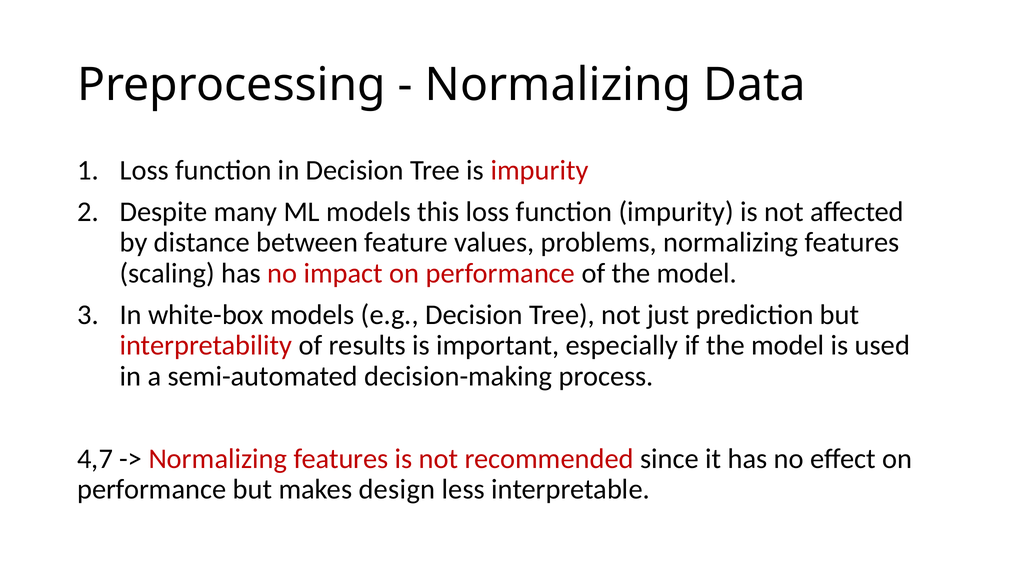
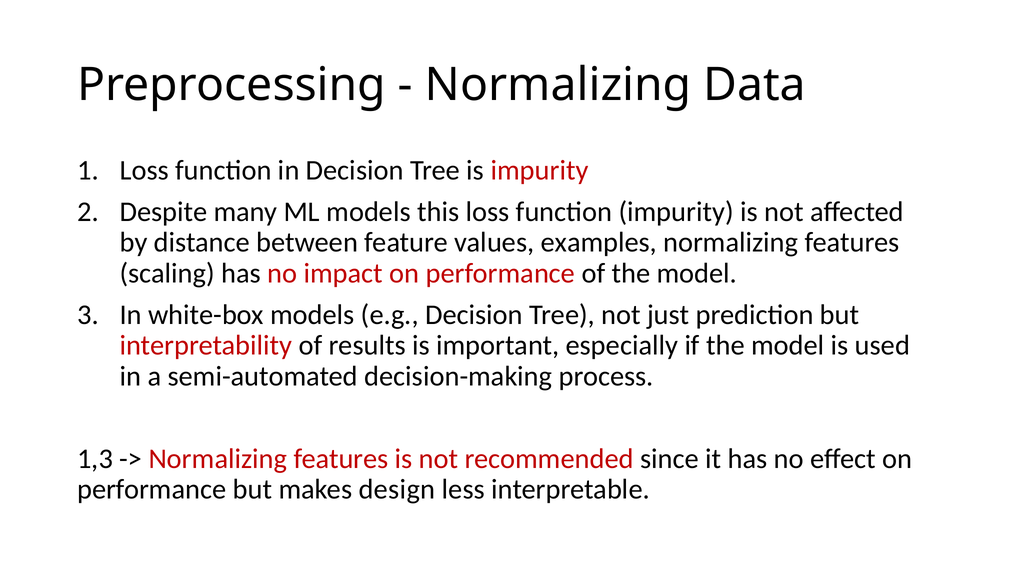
problems: problems -> examples (599, 242)
4,7: 4,7 -> 1,3 (95, 458)
